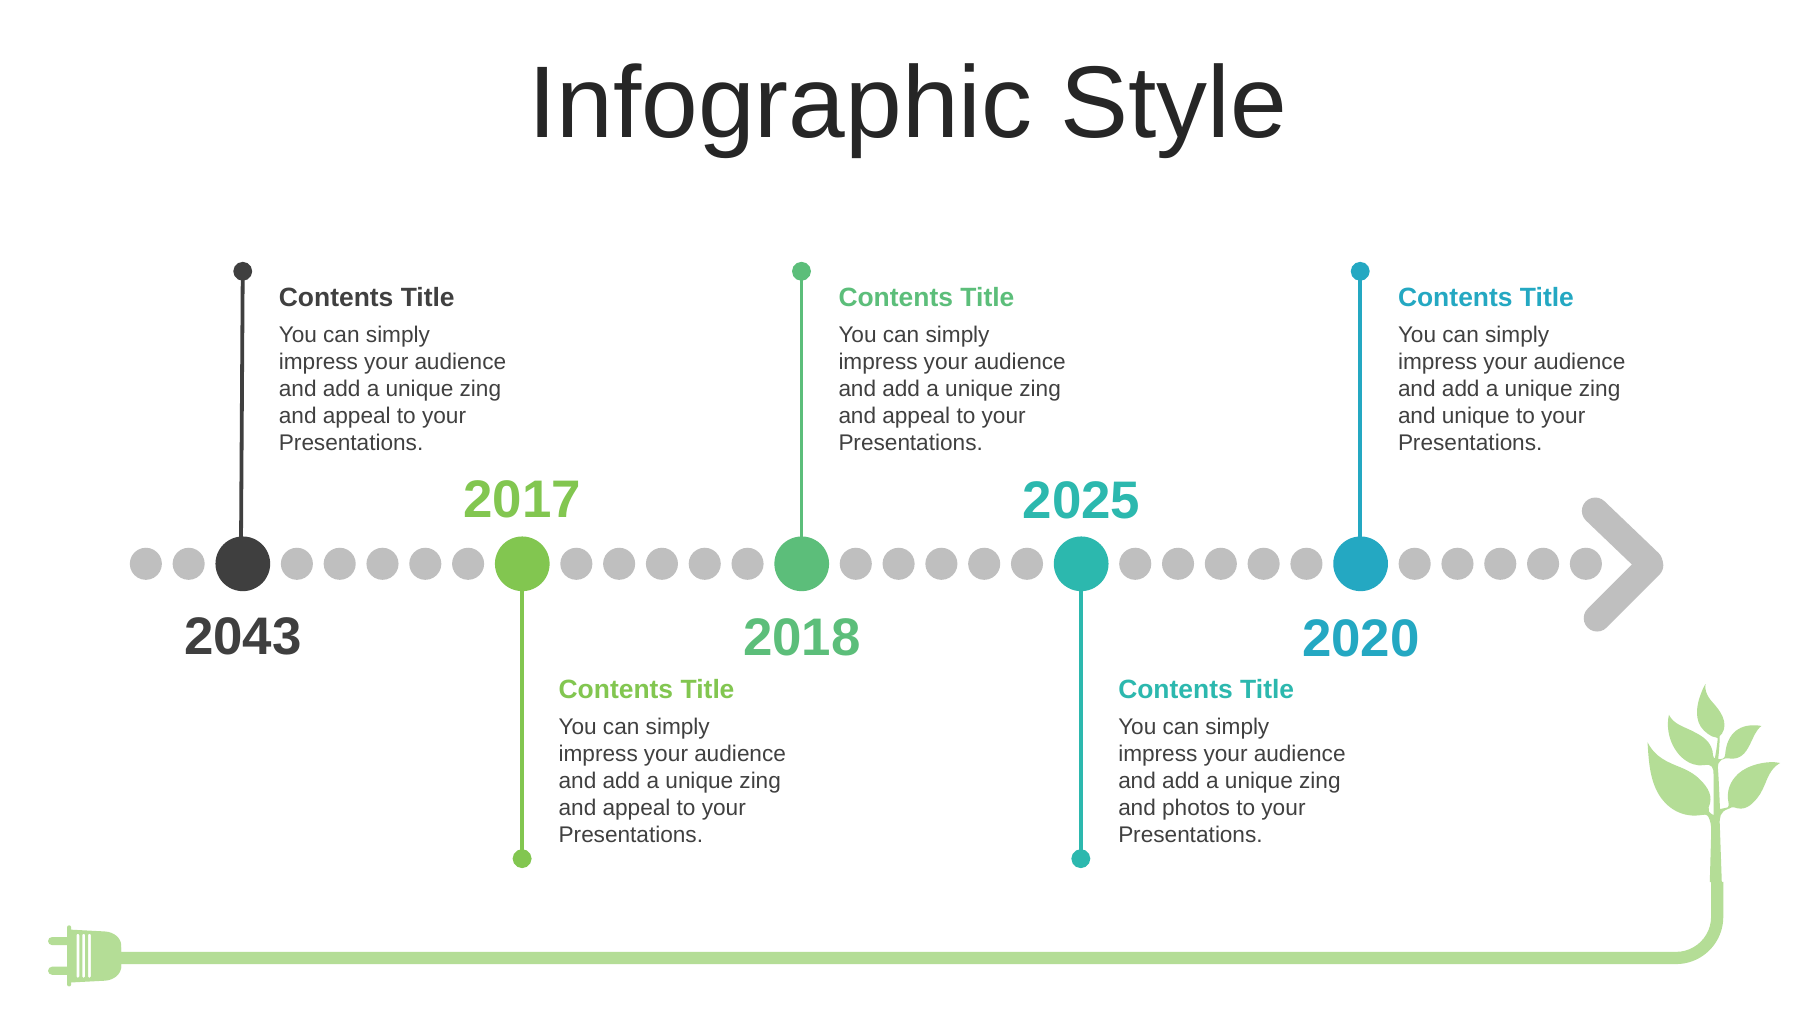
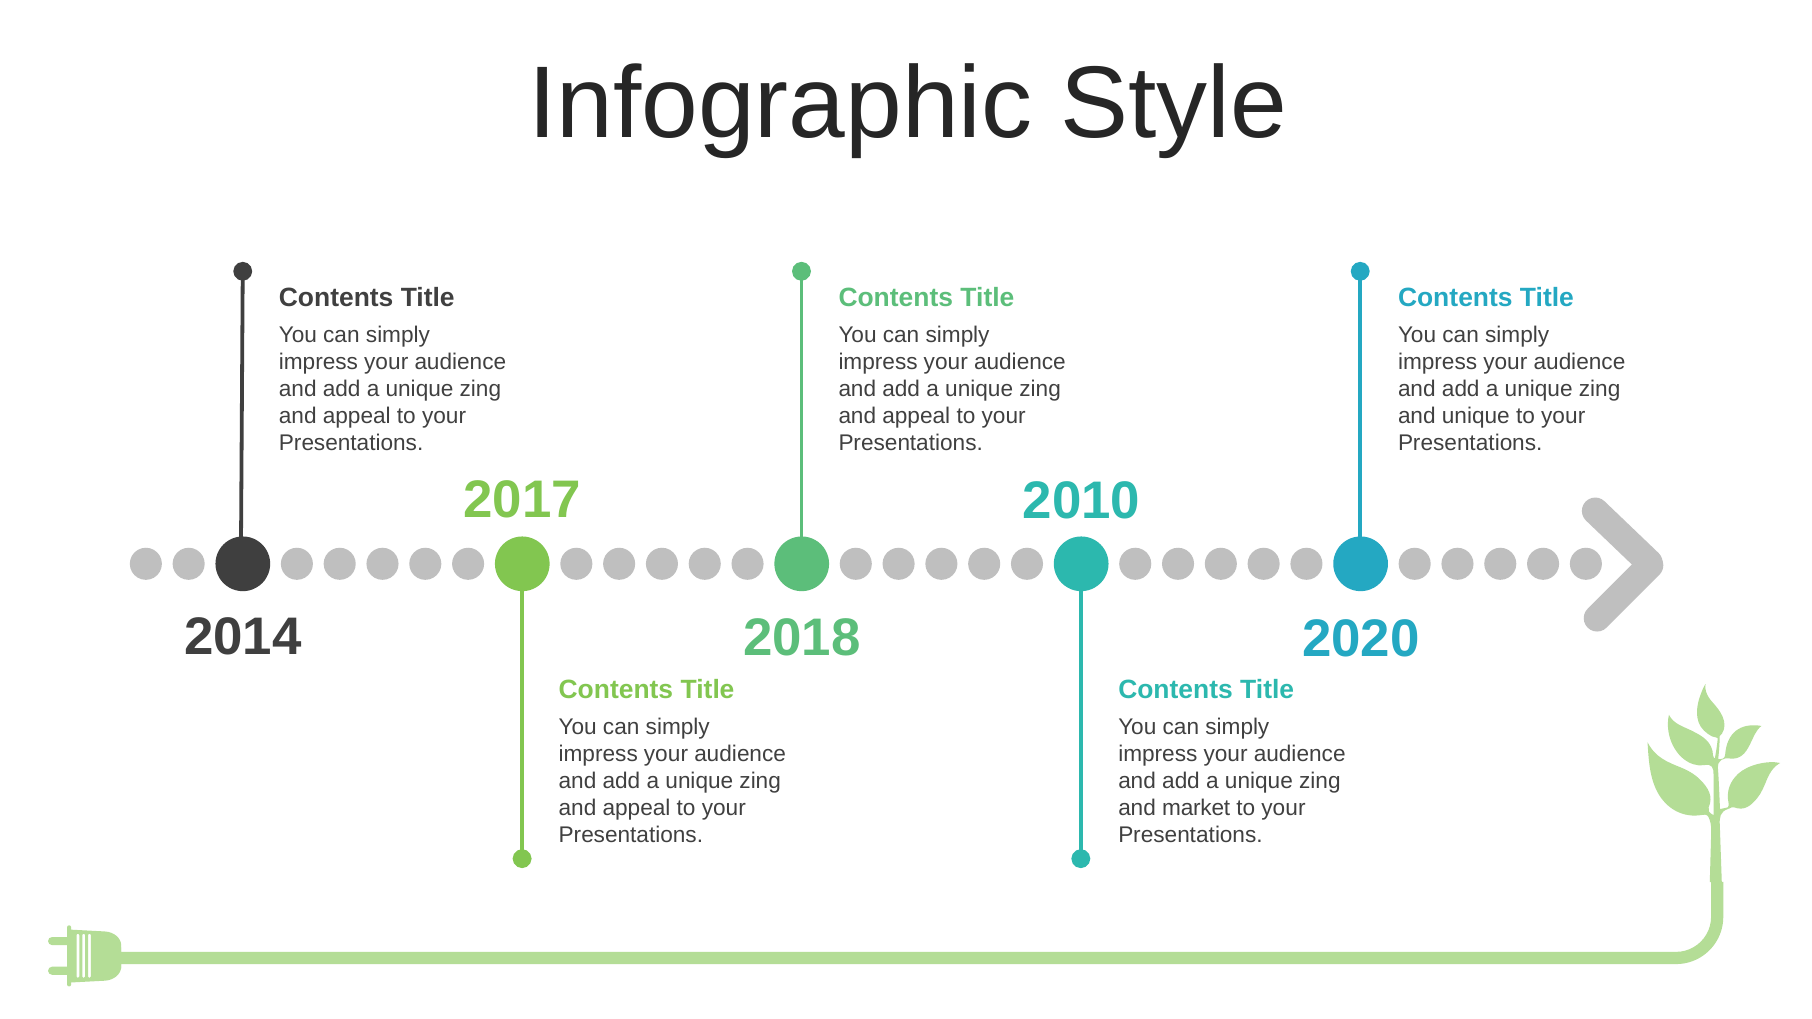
2025: 2025 -> 2010 (1081, 501)
2043: 2043 -> 2014 (243, 637)
photos: photos -> market (1196, 808)
